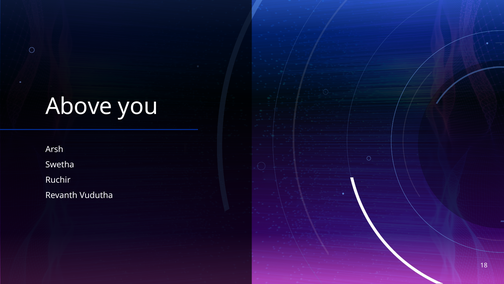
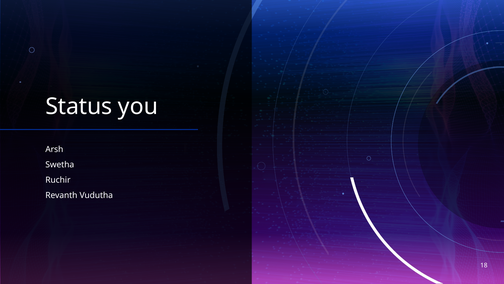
Above: Above -> Status (79, 106)
